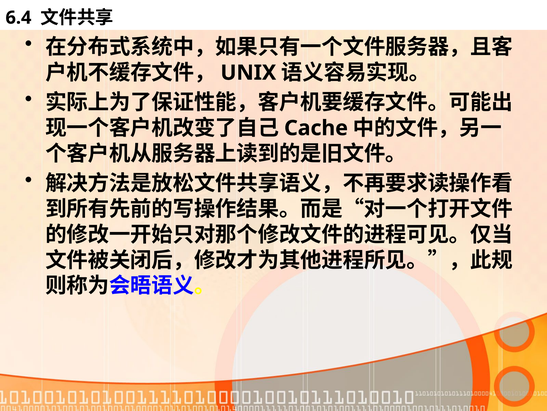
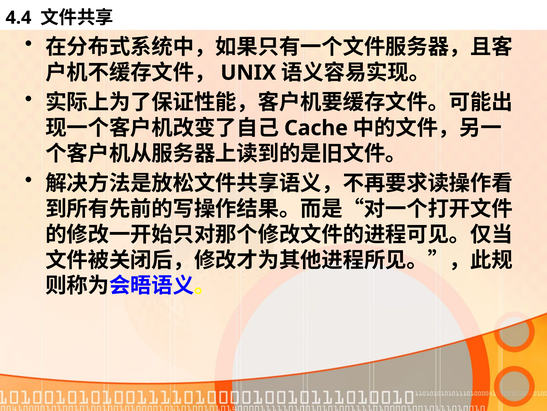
6.4: 6.4 -> 4.4 (18, 18)
